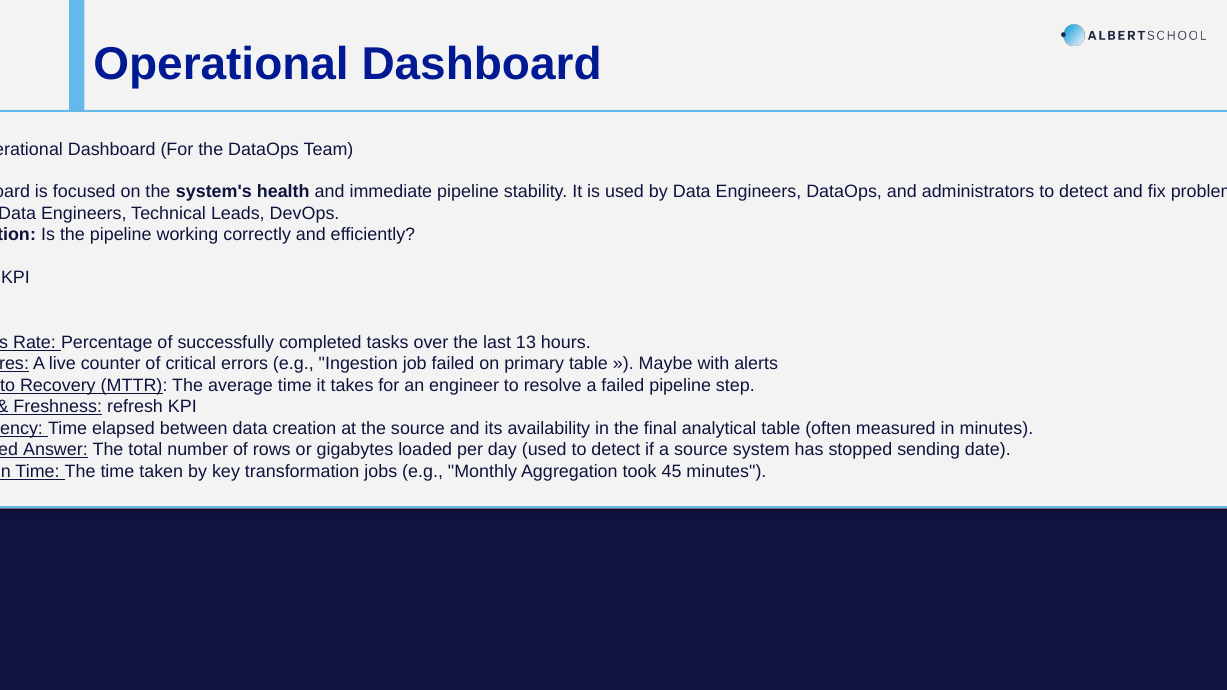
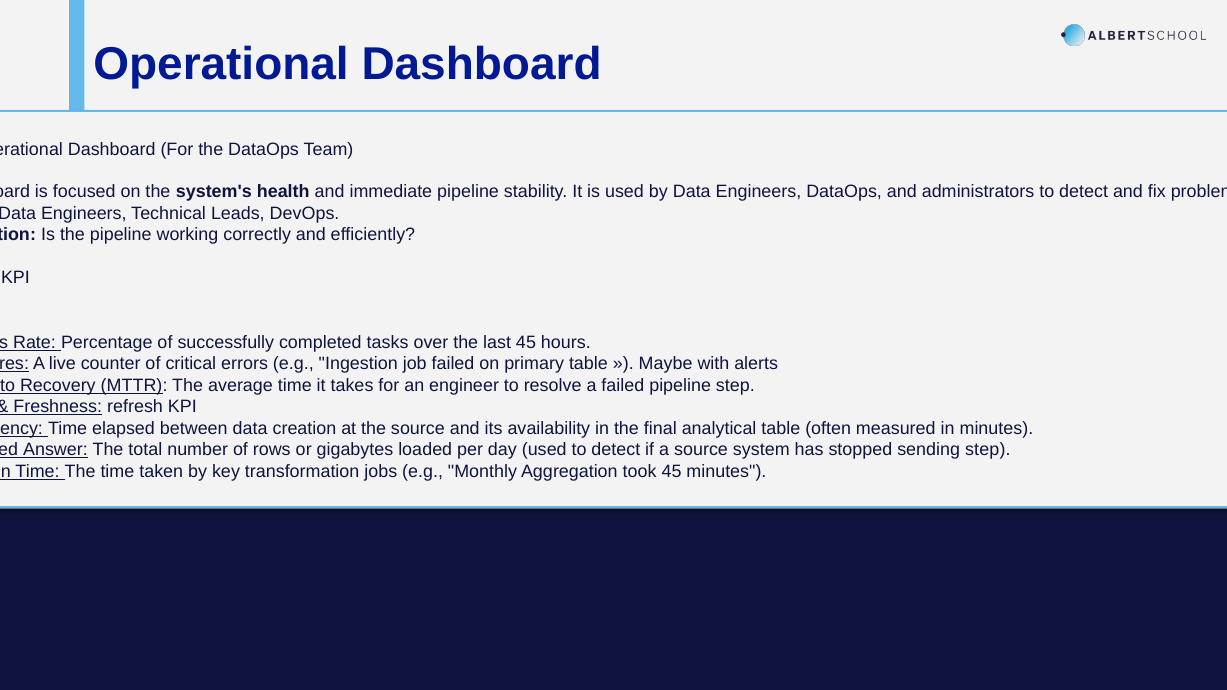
last 13: 13 -> 45 (526, 343)
sending date: date -> step (988, 450)
